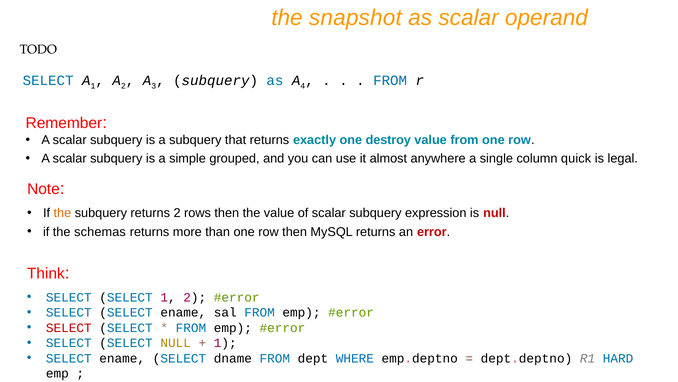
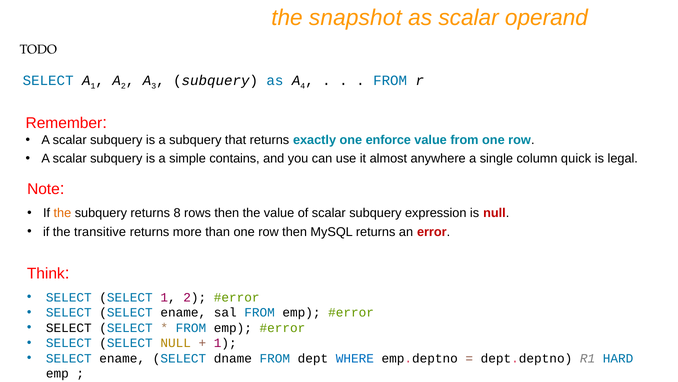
destroy: destroy -> enforce (388, 140)
grouped: grouped -> contains (235, 159)
returns 2: 2 -> 8 (177, 213)
schemas: schemas -> transitive (100, 231)
SELECT colour: red -> black (69, 327)
